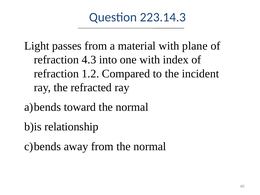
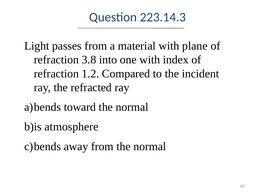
4.3: 4.3 -> 3.8 (89, 60)
relationship: relationship -> atmosphere (71, 127)
